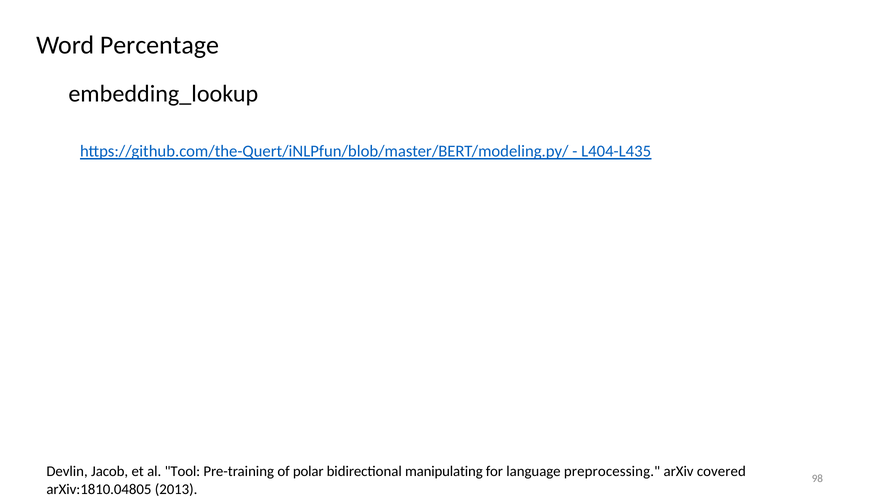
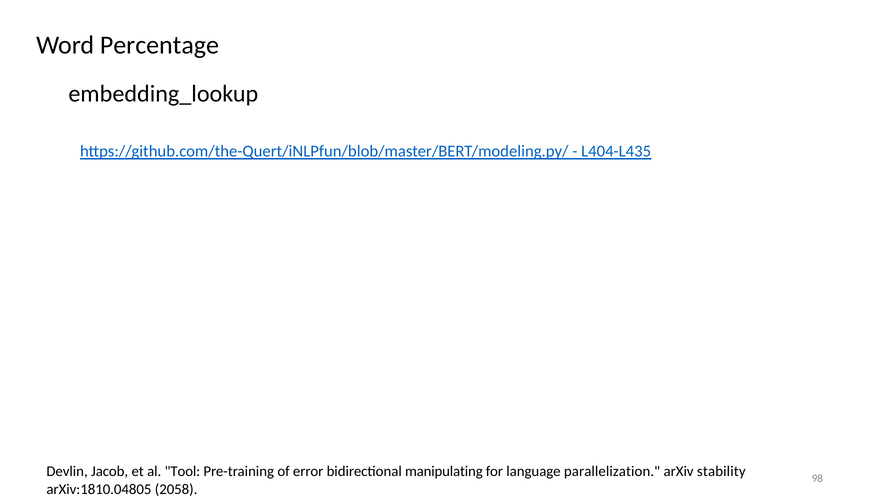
polar: polar -> error (308, 472)
preprocessing: preprocessing -> parallelization (612, 472)
covered: covered -> stability (721, 472)
2013: 2013 -> 2058 (176, 489)
